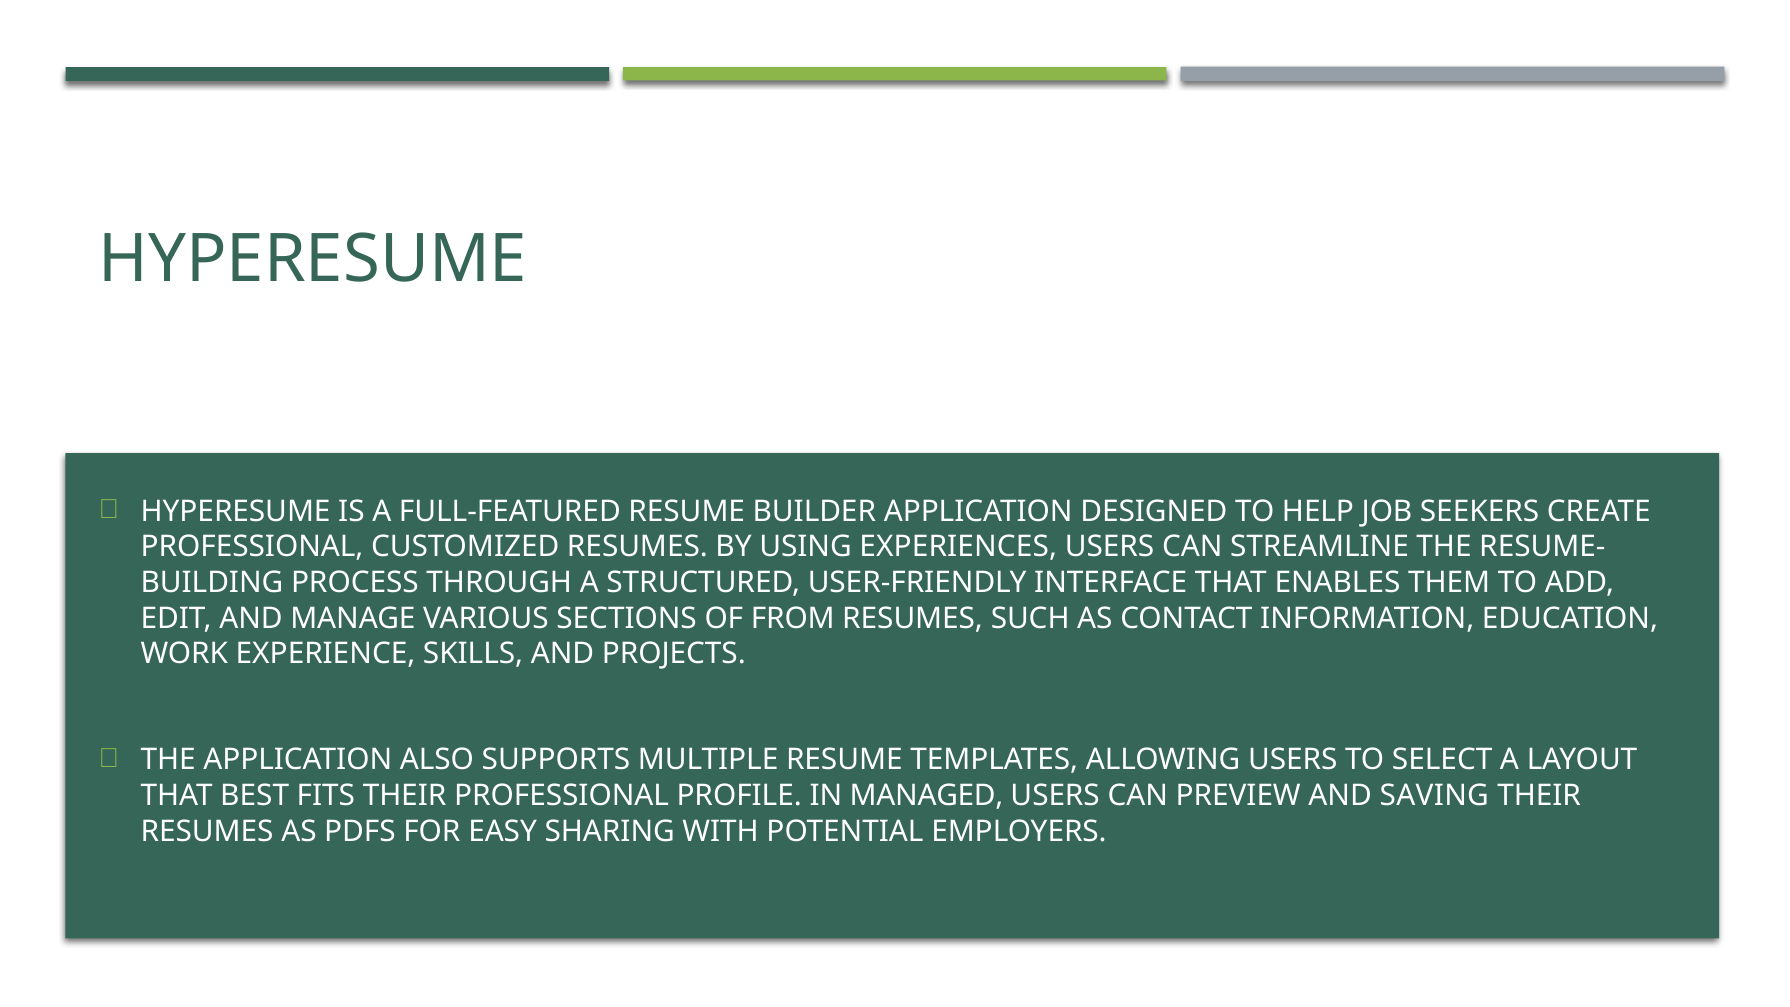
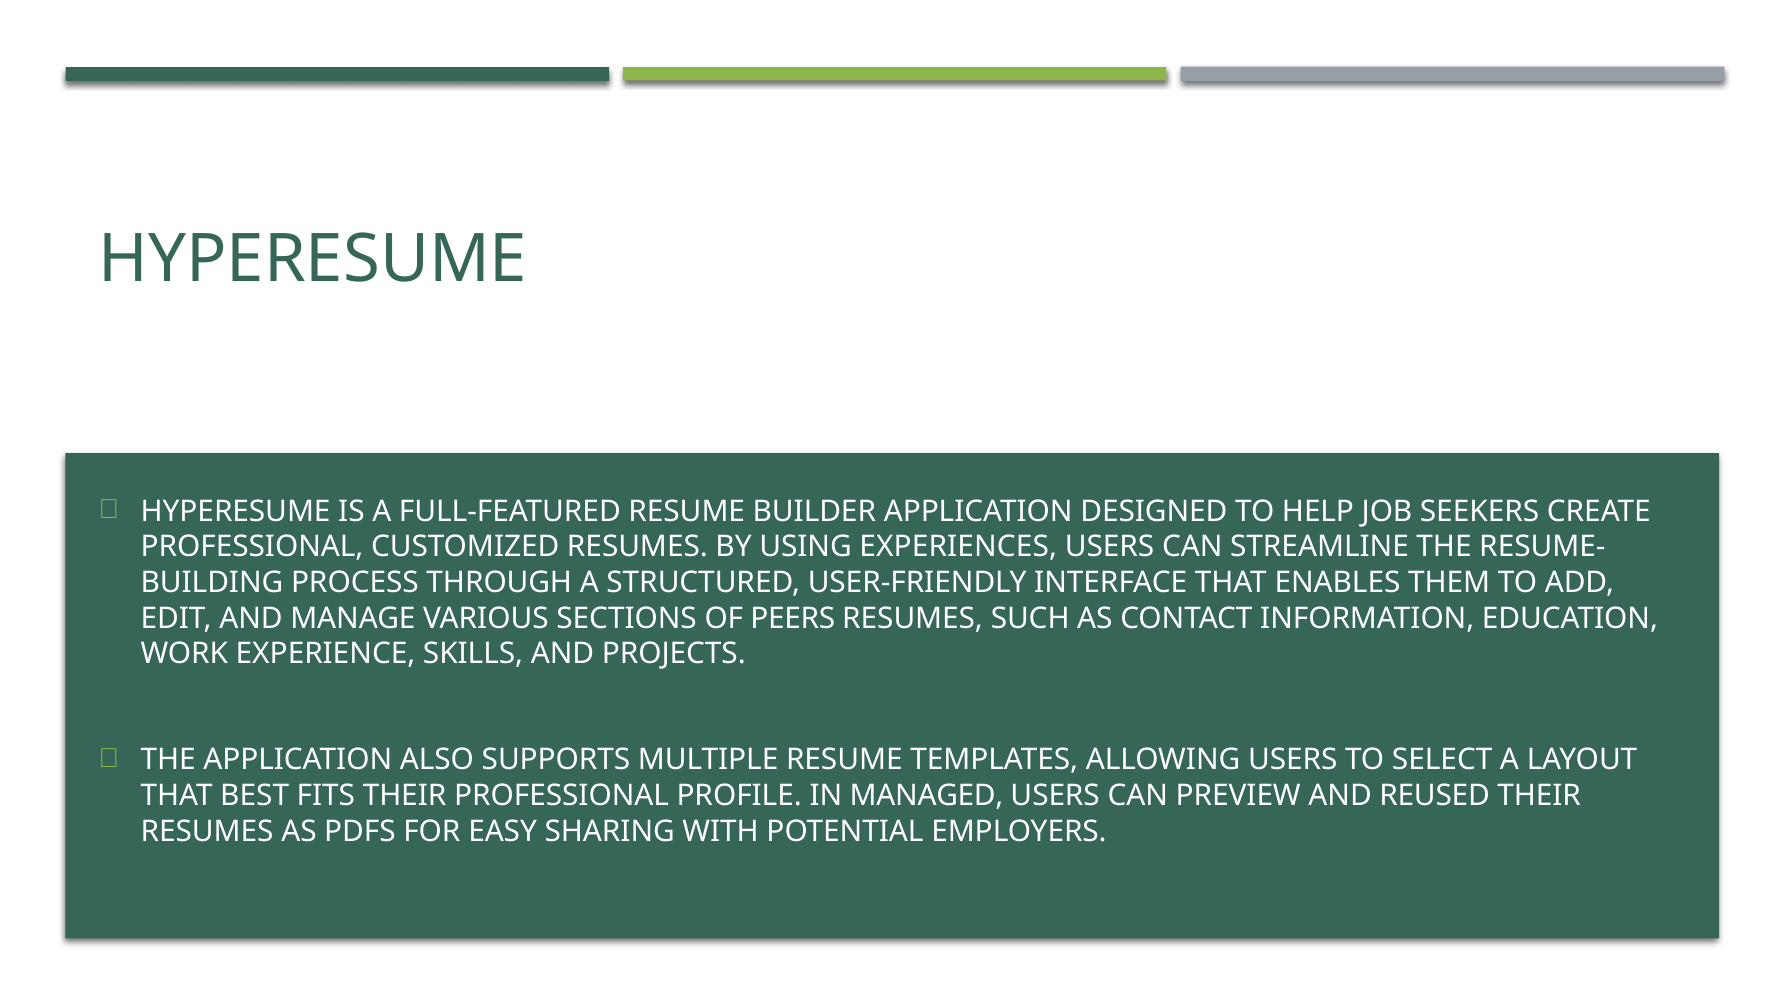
FROM: FROM -> PEERS (793, 618)
SAVING: SAVING -> REUSED (1435, 796)
